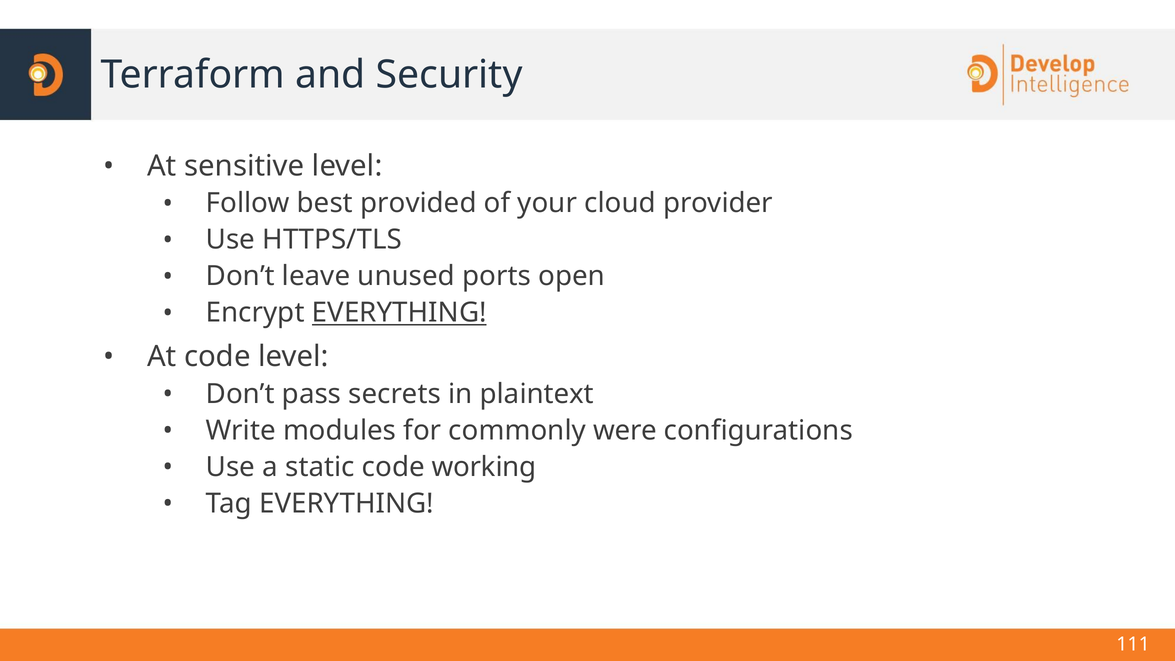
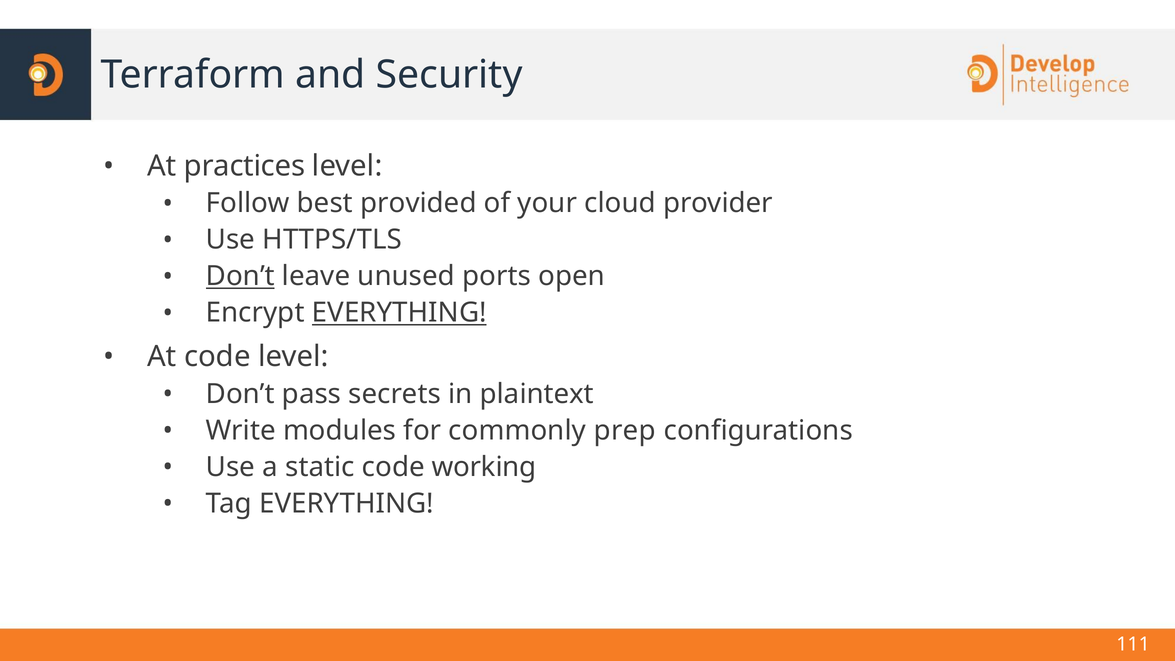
sensitive: sensitive -> practices (244, 166)
Don’t underline: none -> present (240, 276)
were: were -> prep (625, 431)
